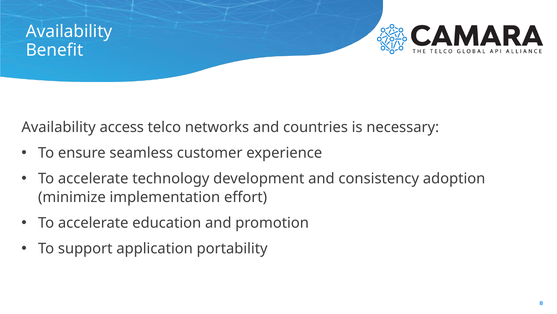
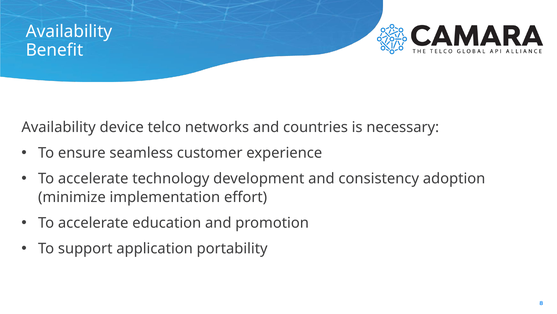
access: access -> device (122, 127)
